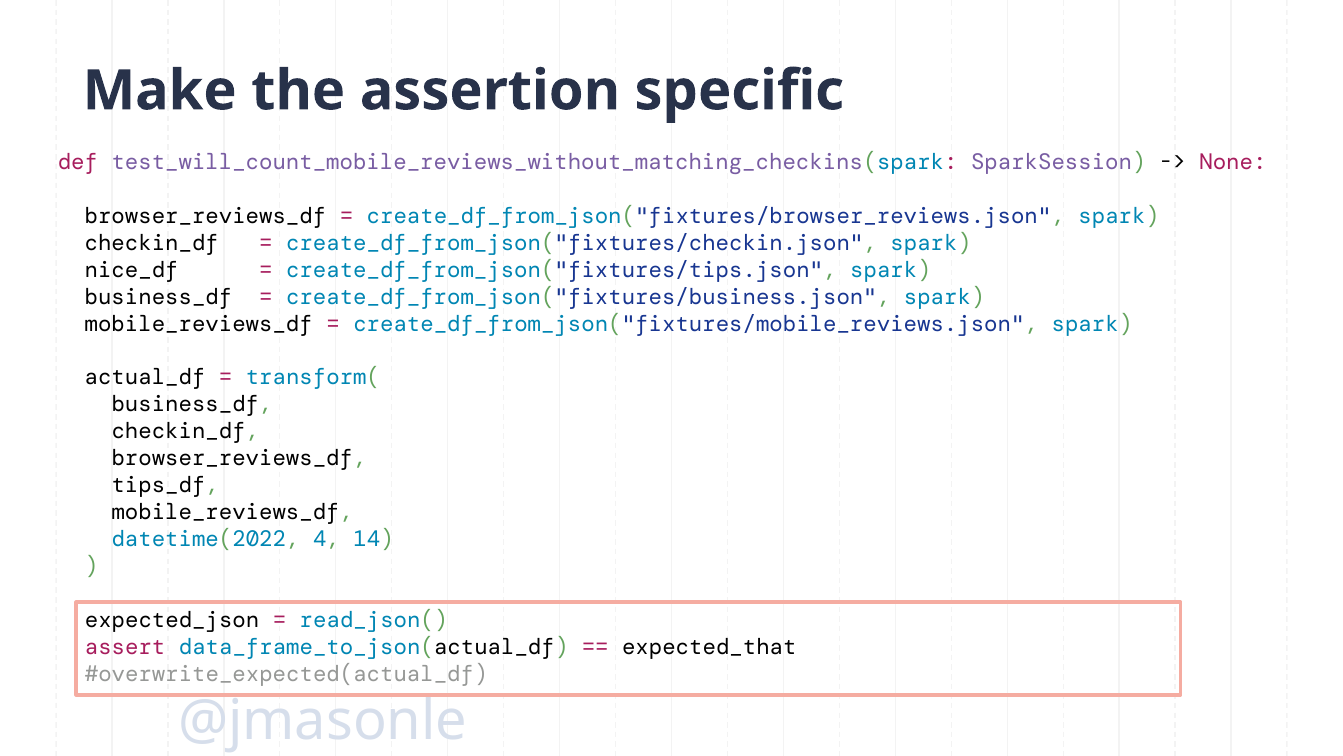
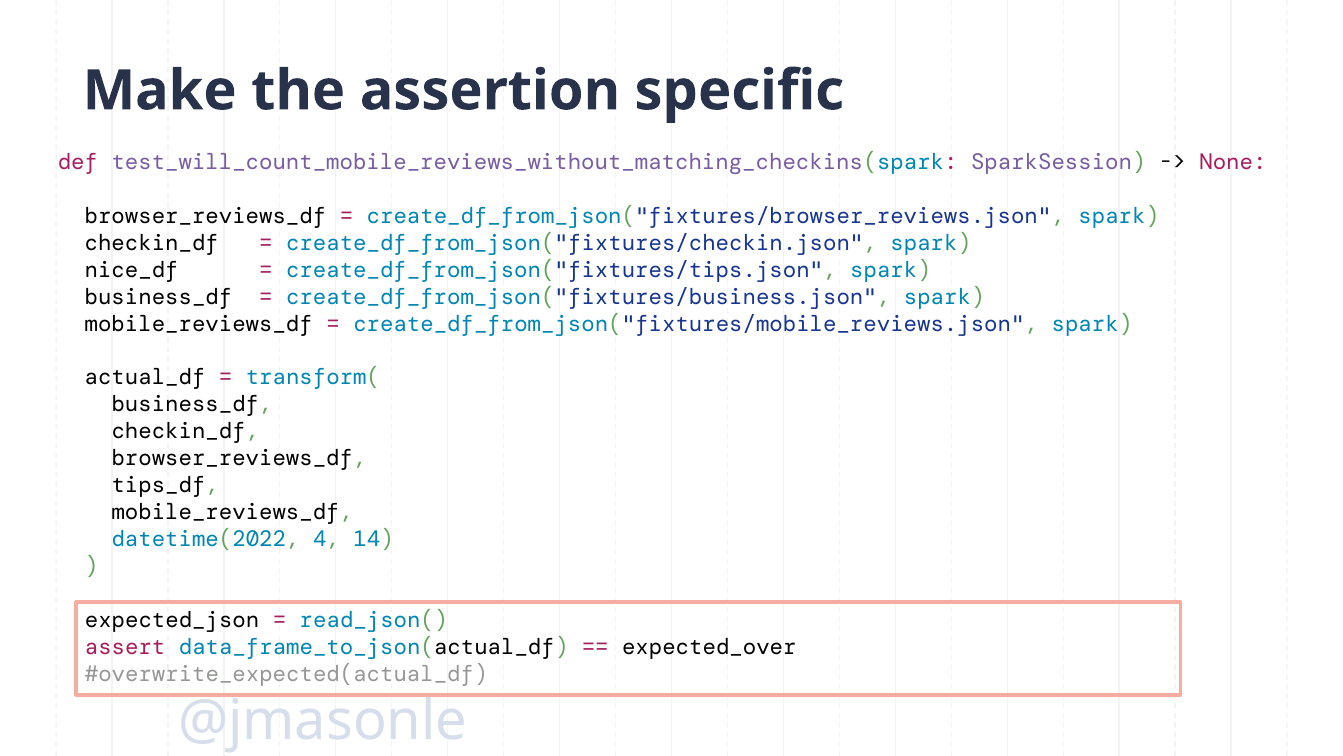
expected_that: expected_that -> expected_over (709, 647)
